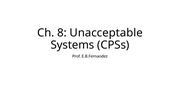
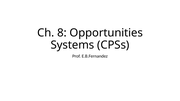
Unacceptable: Unacceptable -> Opportunities (106, 33)
